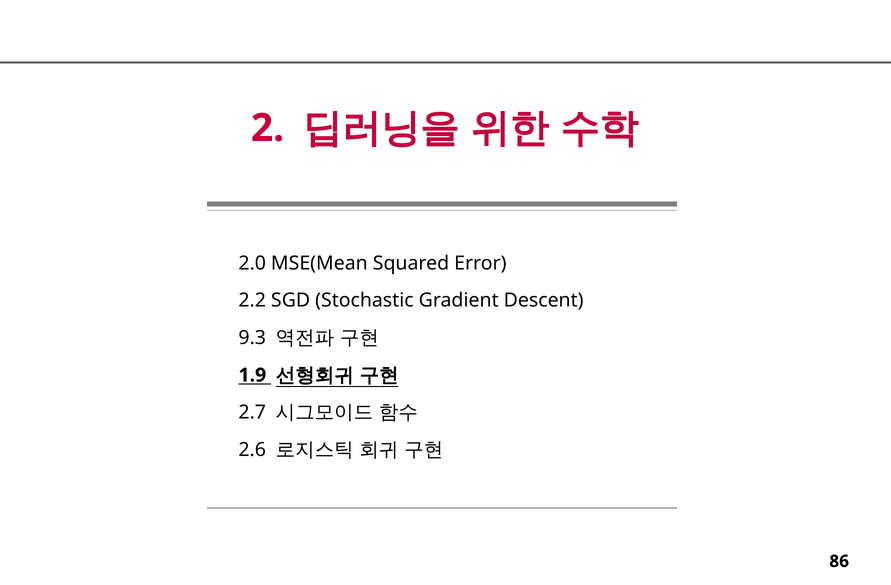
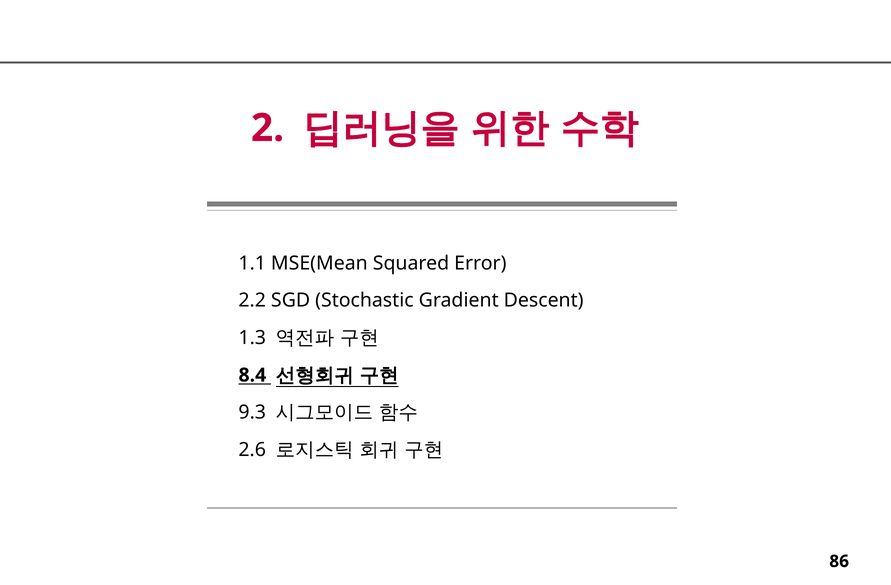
2.0: 2.0 -> 1.1 (252, 263)
9.3: 9.3 -> 1.3 (252, 338)
1.9: 1.9 -> 8.4 (252, 375)
2.7: 2.7 -> 9.3 (252, 413)
